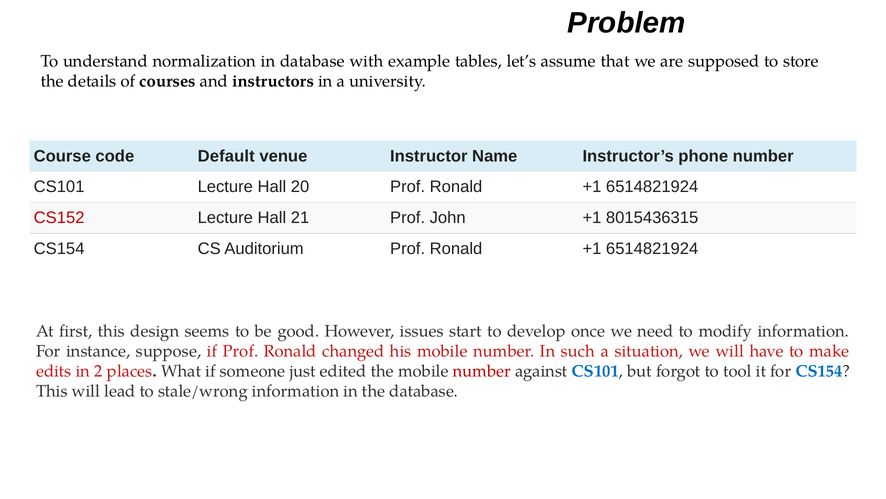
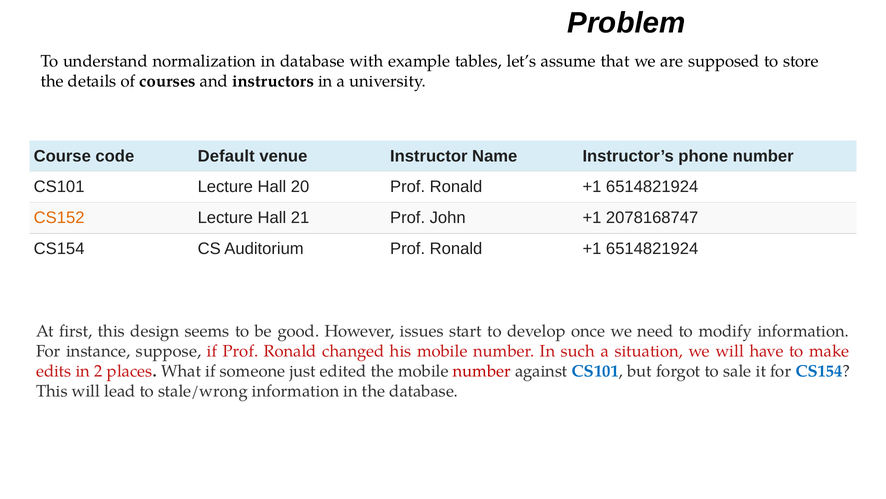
CS152 colour: red -> orange (59, 217)
8015436315: 8015436315 -> 2078168747 (652, 217)
tool: tool -> sale (737, 371)
